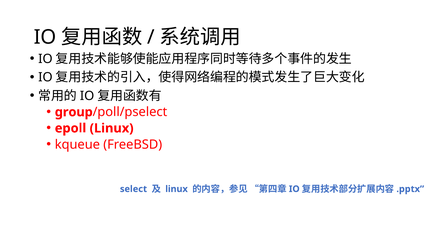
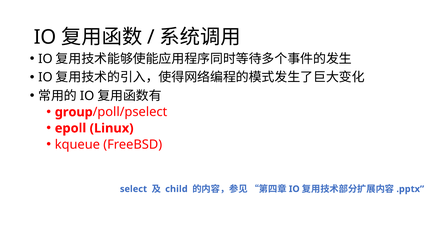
linux: linux -> child (176, 189)
